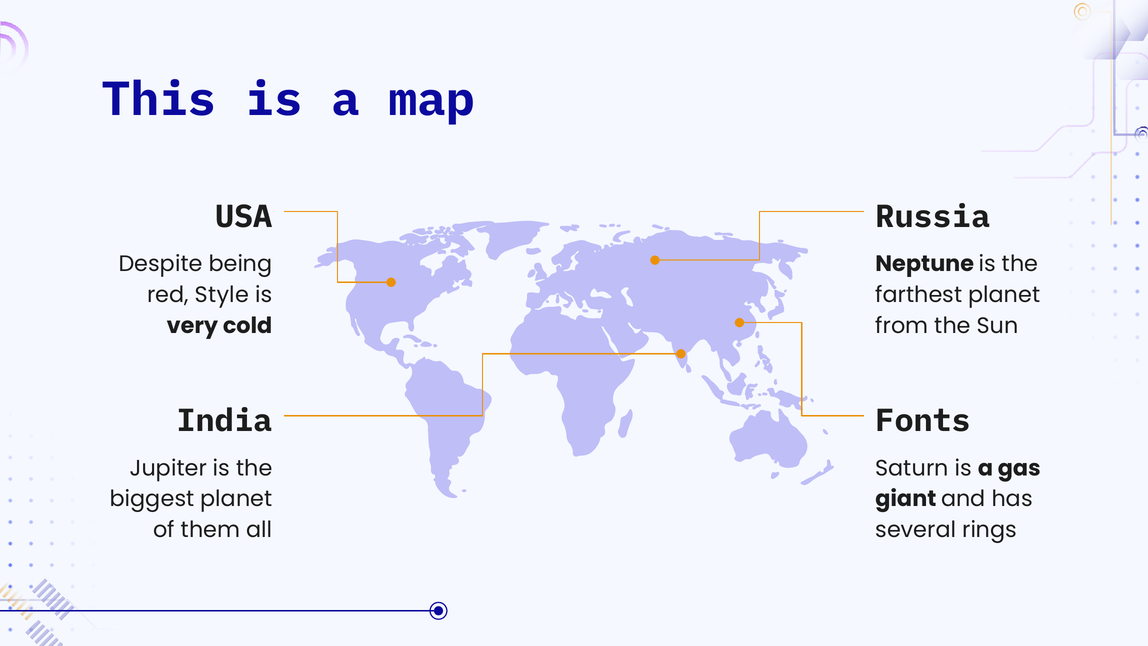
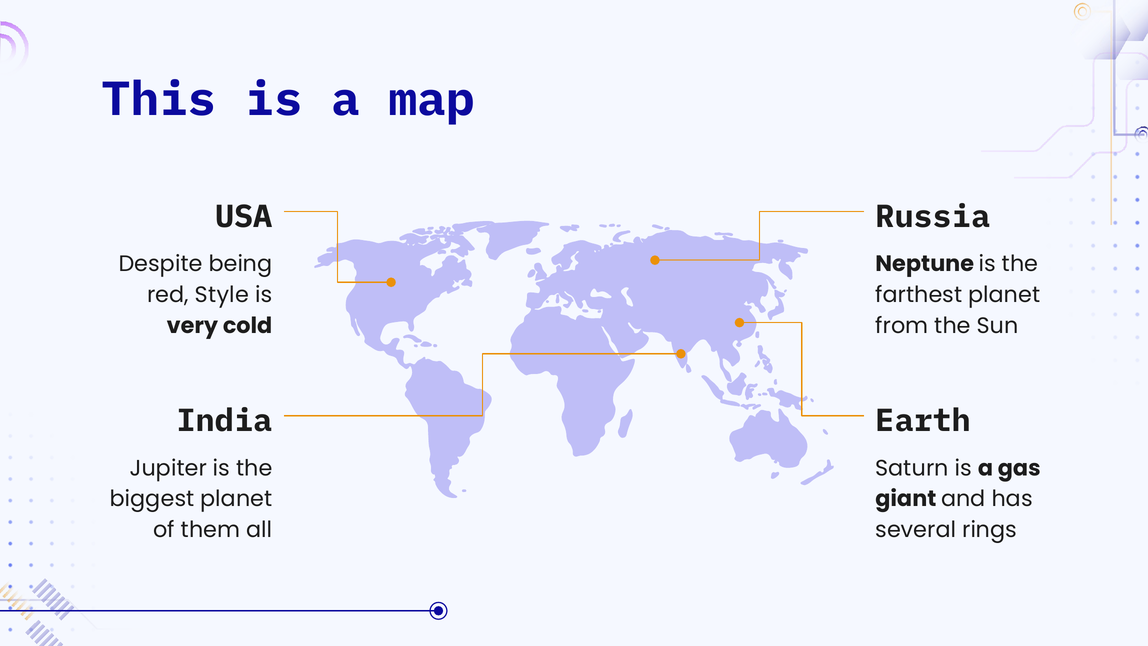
Fonts: Fonts -> Earth (923, 421)
